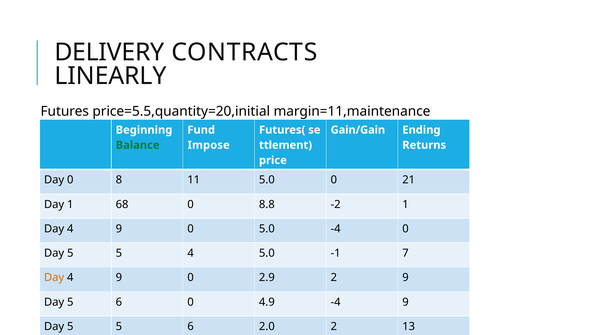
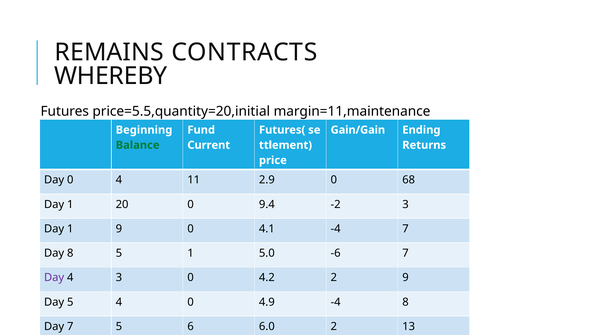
DELIVERY: DELIVERY -> REMAINS (109, 52)
LINEARLY: LINEARLY -> WHEREBY (111, 76)
Impose: Impose -> Current (209, 145)
0 8: 8 -> 4 (119, 180)
11 5.0: 5.0 -> 2.9 (267, 180)
21: 21 -> 68 (409, 180)
68: 68 -> 20 (122, 205)
8.8: 8.8 -> 9.4 (267, 205)
-2 1: 1 -> 3 (405, 205)
4: 4 -> 1 (70, 229)
0 5.0: 5.0 -> 4.1 (267, 229)
-4 0: 0 -> 7 (405, 229)
5: 5 -> 8 (70, 253)
5 4: 4 -> 1 (191, 253)
-1: -1 -> -6 (336, 253)
Day colour: orange -> purple (54, 278)
9: 9 -> 3 (119, 278)
2.9: 2.9 -> 4.2 (267, 278)
Day 5 6: 6 -> 4 (119, 302)
-4 9: 9 -> 8 (405, 302)
5: 5 -> 7 (70, 327)
2.0: 2.0 -> 6.0 (267, 327)
